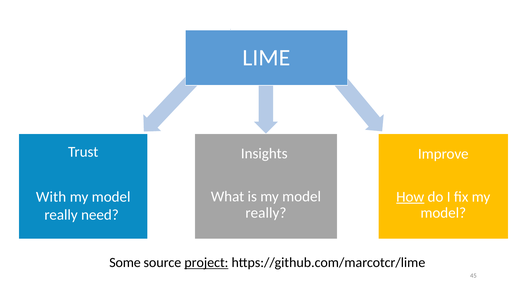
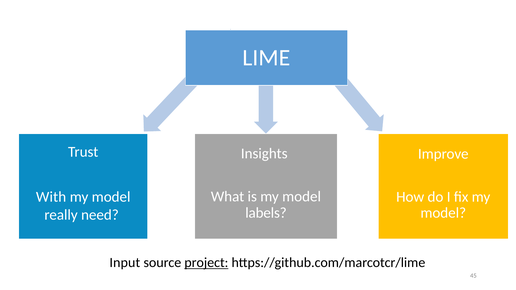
How underline: present -> none (410, 197)
really: really -> labels (266, 213)
Some: Some -> Input (125, 263)
